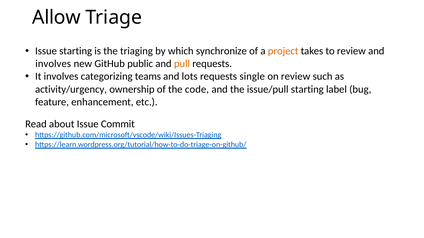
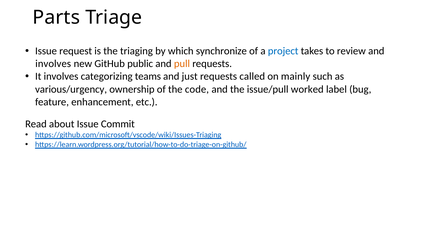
Allow: Allow -> Parts (56, 17)
Issue starting: starting -> request (76, 51)
project colour: orange -> blue (283, 51)
lots: lots -> just (190, 77)
single: single -> called (252, 77)
on review: review -> mainly (296, 77)
activity/urgency: activity/urgency -> various/urgency (71, 89)
issue/pull starting: starting -> worked (307, 89)
